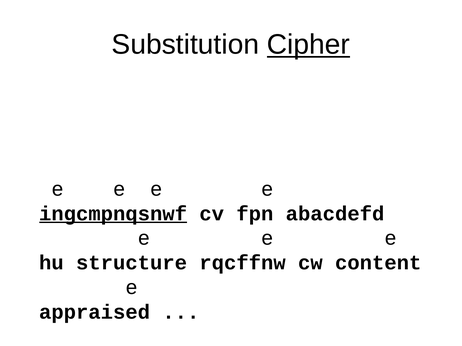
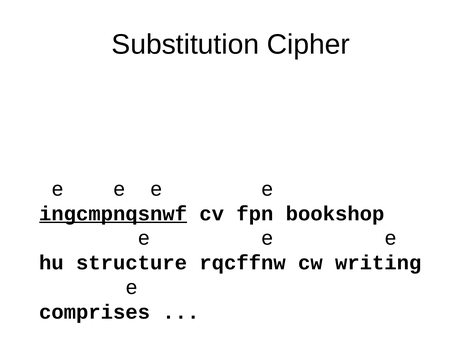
Cipher underline: present -> none (308, 45)
abacdefd: abacdefd -> bookshop (335, 214)
content: content -> writing (378, 263)
appraised: appraised -> comprises (95, 312)
